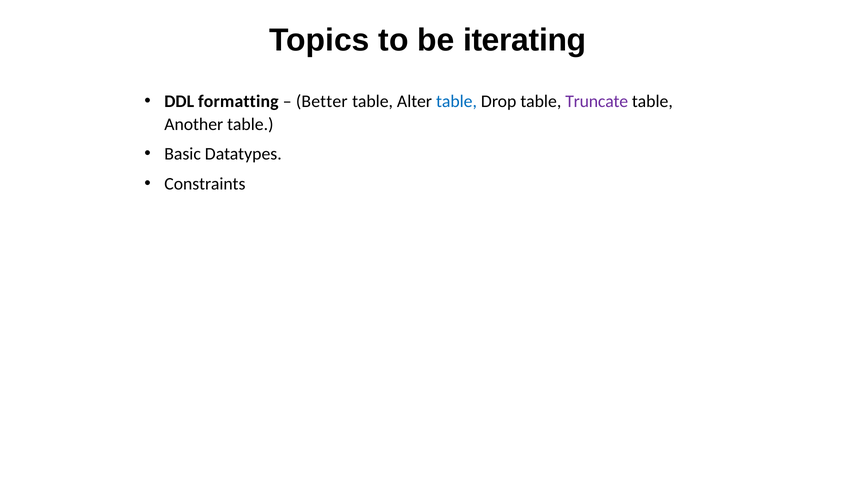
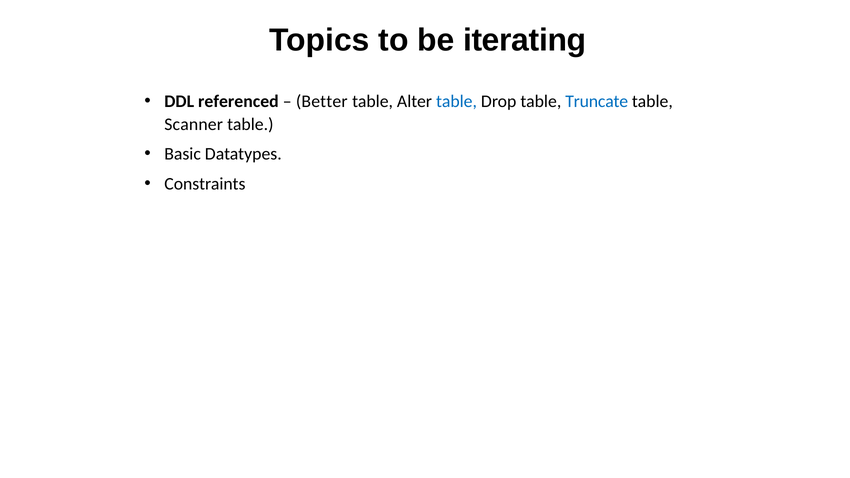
formatting: formatting -> referenced (238, 101)
Truncate colour: purple -> blue (597, 101)
Another: Another -> Scanner (194, 124)
